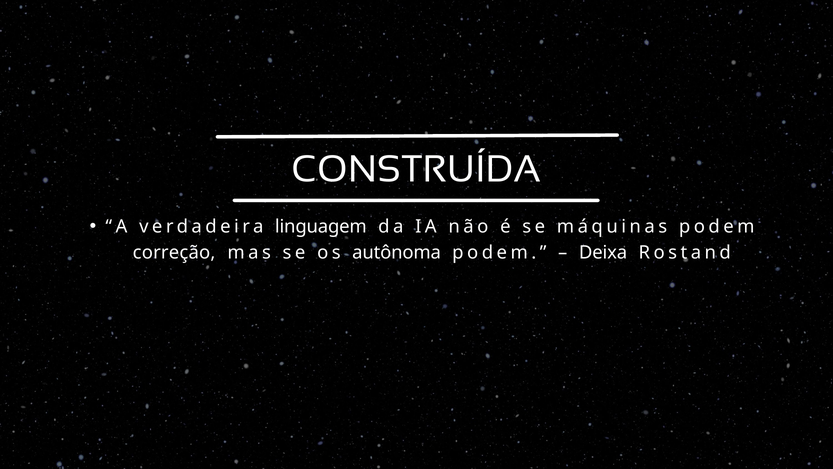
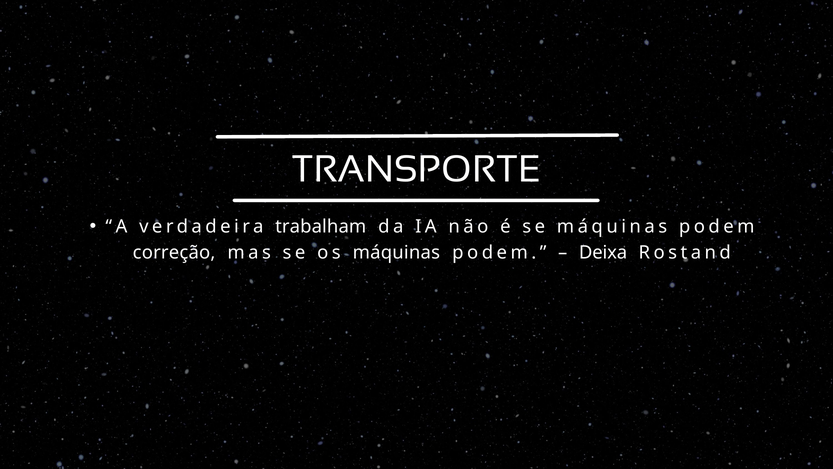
CONSTRUÍDA: CONSTRUÍDA -> TRANSPORTE (416, 169)
linguagem: linguagem -> trabalham (321, 226)
os autônoma: autônoma -> máquinas (396, 252)
